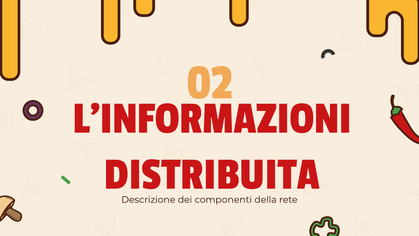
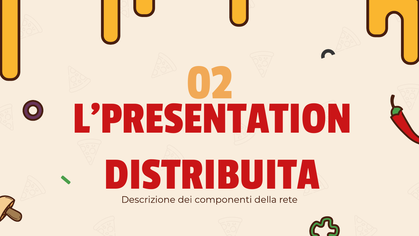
L’INFORMAZIONI: L’INFORMAZIONI -> L’PRESENTATION (212, 117)
